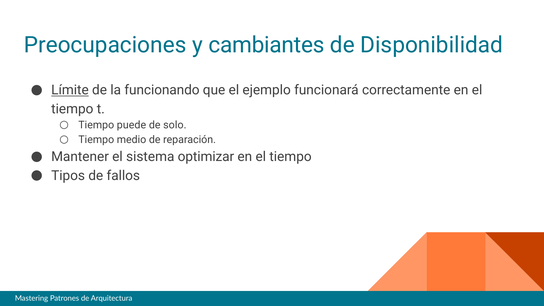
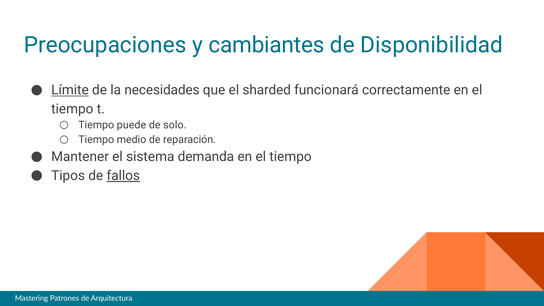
funcionando: funcionando -> necesidades (162, 90)
ejemplo: ejemplo -> sharded (267, 90)
optimizar: optimizar -> demanda (206, 157)
fallos underline: none -> present (123, 176)
